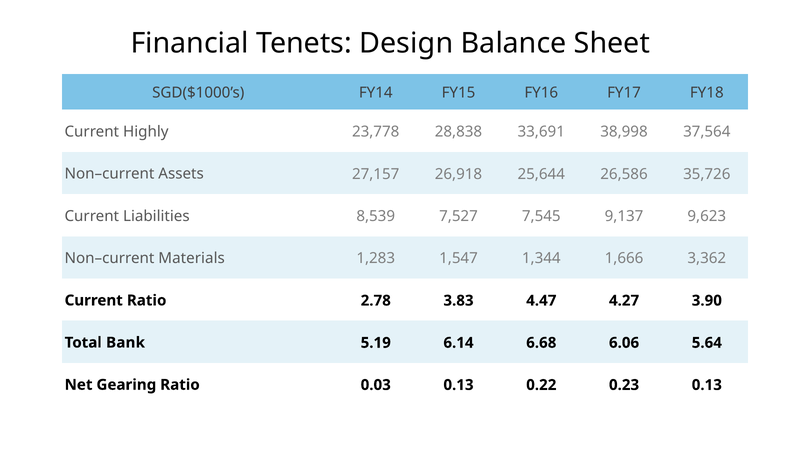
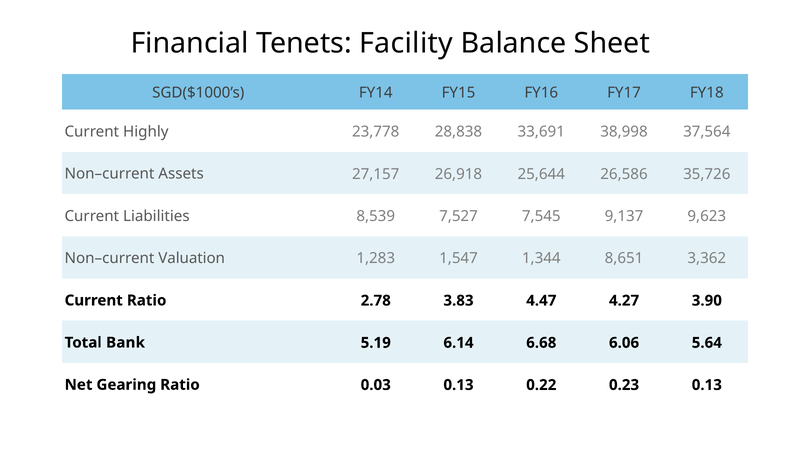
Design: Design -> Facility (406, 43)
Materials: Materials -> Valuation (192, 258)
1,666: 1,666 -> 8,651 (624, 258)
